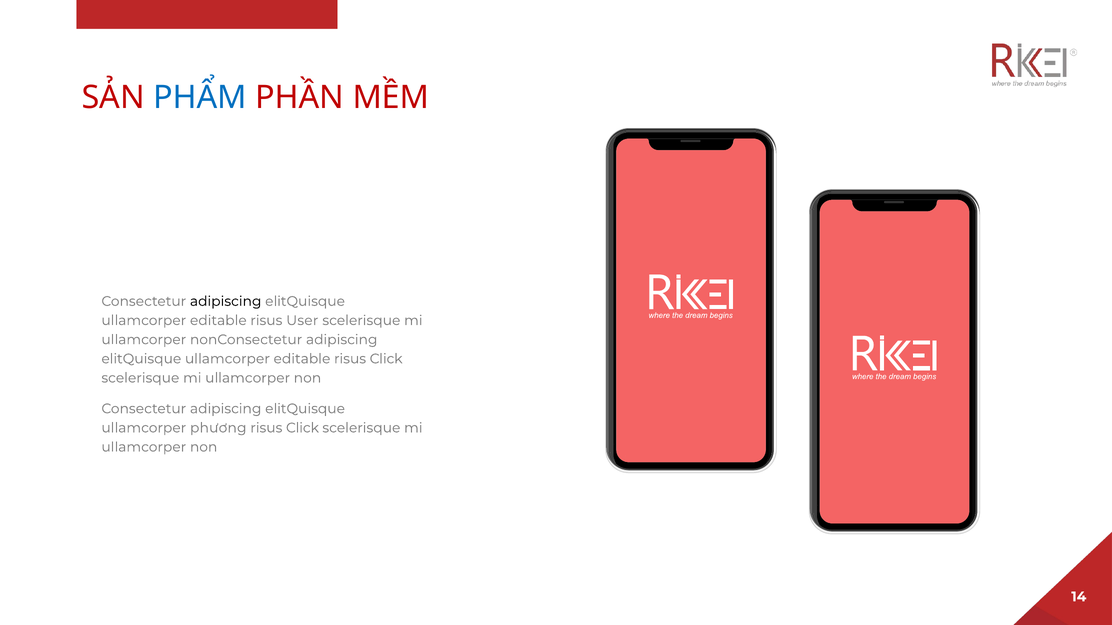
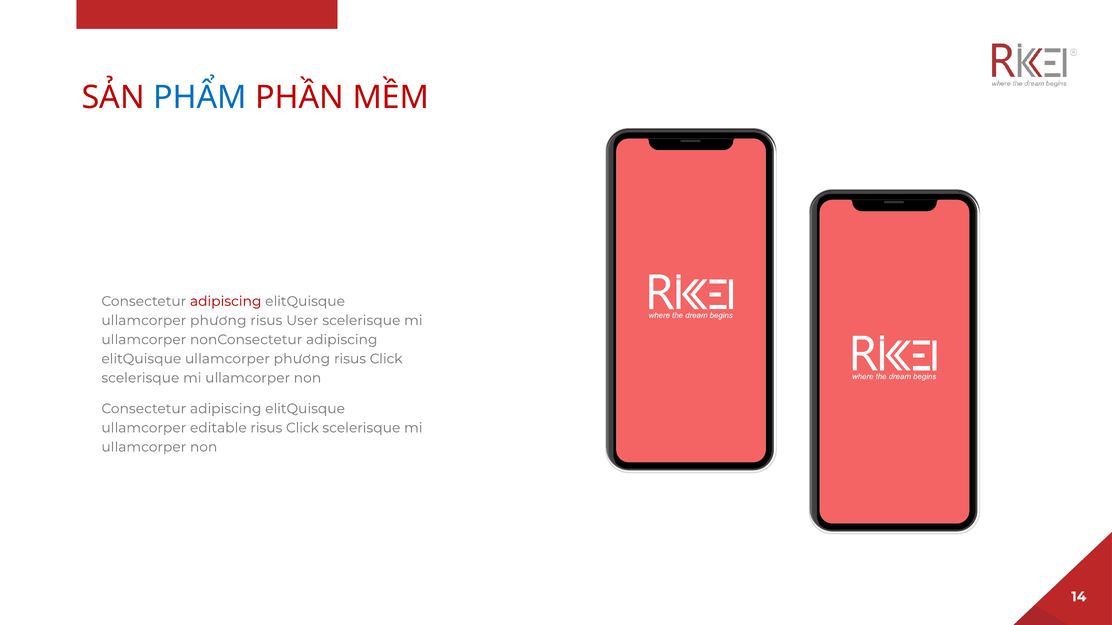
adipiscing colour: black -> red (226, 302)
editable: editable -> phương (218, 321)
editable: editable -> phương (302, 359)
phương: phương -> editable (218, 428)
